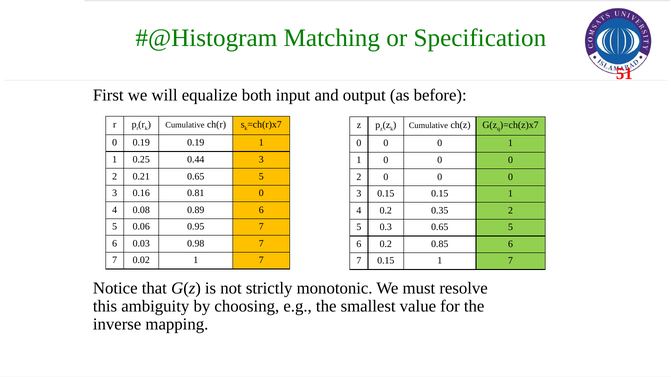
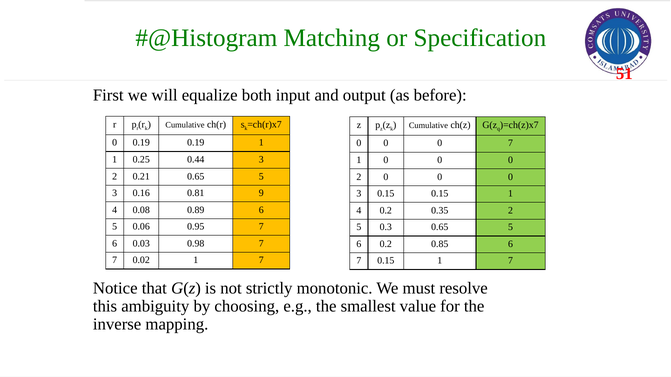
0 1: 1 -> 7 (511, 143)
0.81 0: 0 -> 9 (261, 193)
